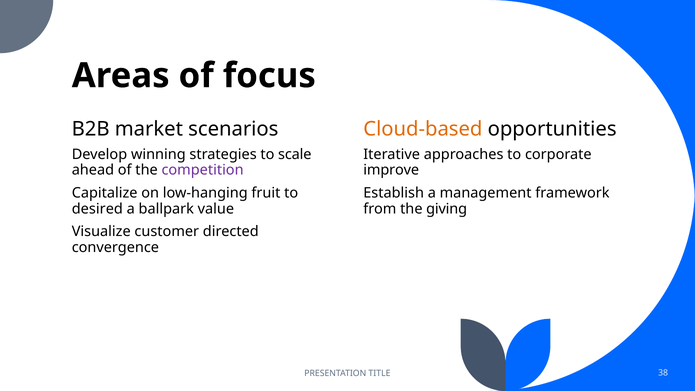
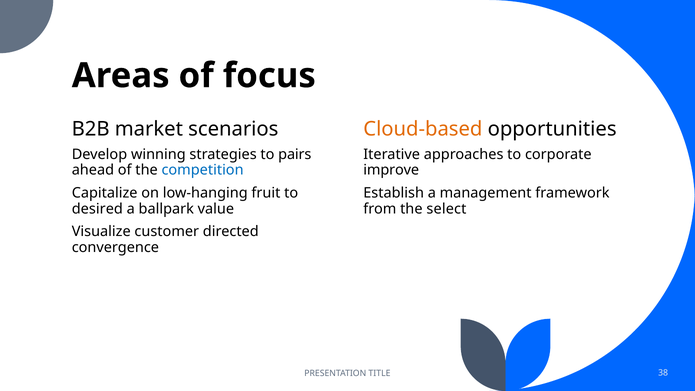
scale: scale -> pairs (295, 154)
competition colour: purple -> blue (203, 170)
giving: giving -> select (446, 209)
